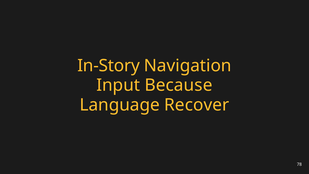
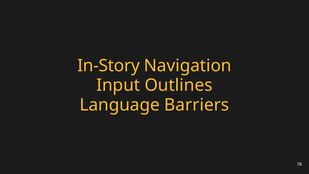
Because: Because -> Outlines (179, 85)
Recover: Recover -> Barriers (197, 105)
